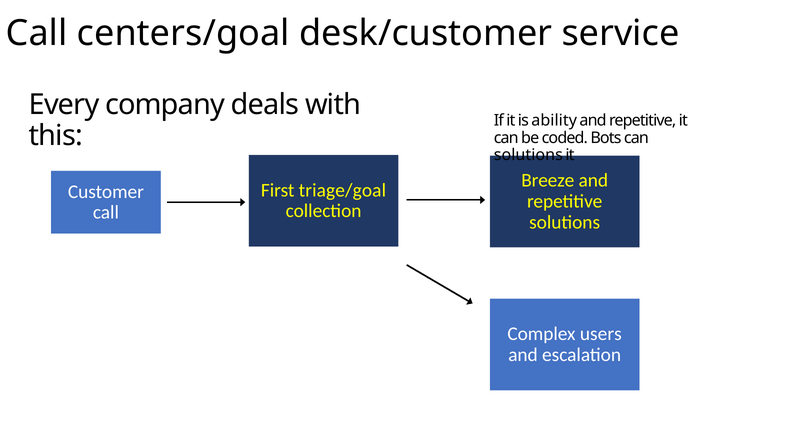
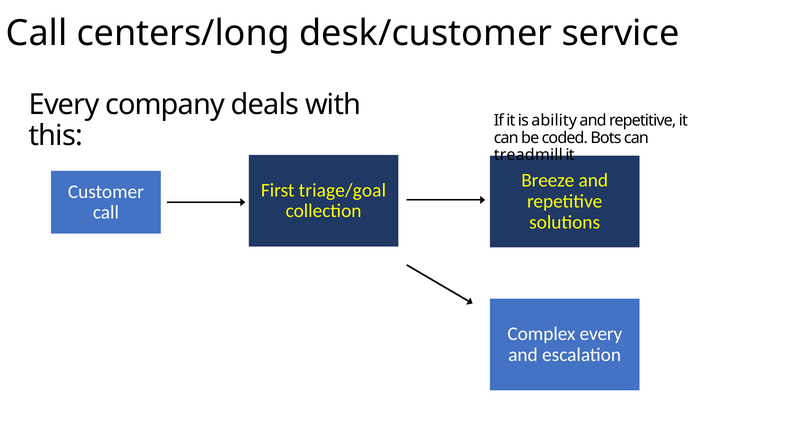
centers/goal: centers/goal -> centers/long (183, 33)
solutions: solutions -> treadmill (528, 155)
Complex users: users -> every (601, 334)
